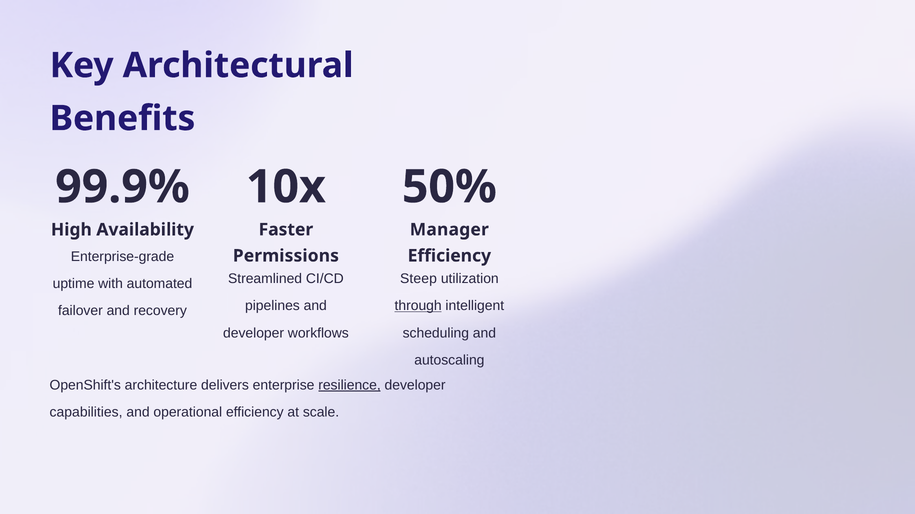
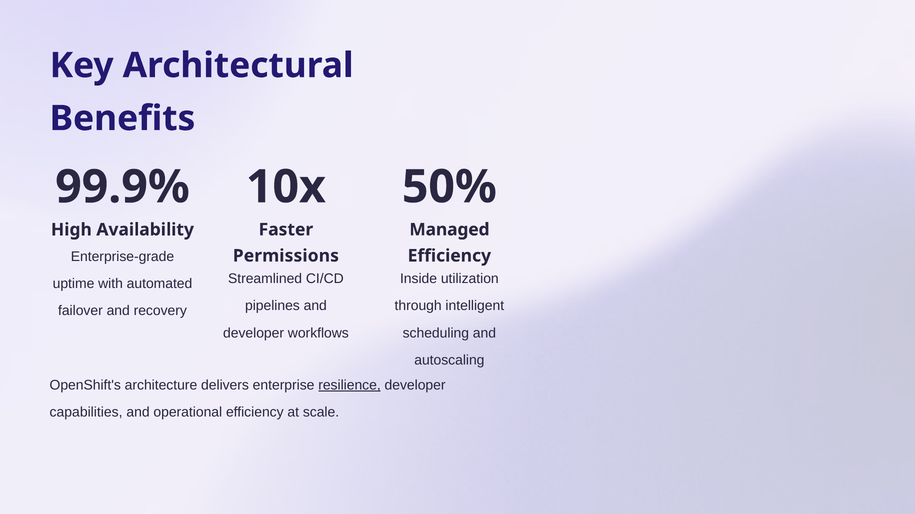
Manager: Manager -> Managed (449, 230)
Steep: Steep -> Inside (419, 279)
through underline: present -> none (418, 306)
